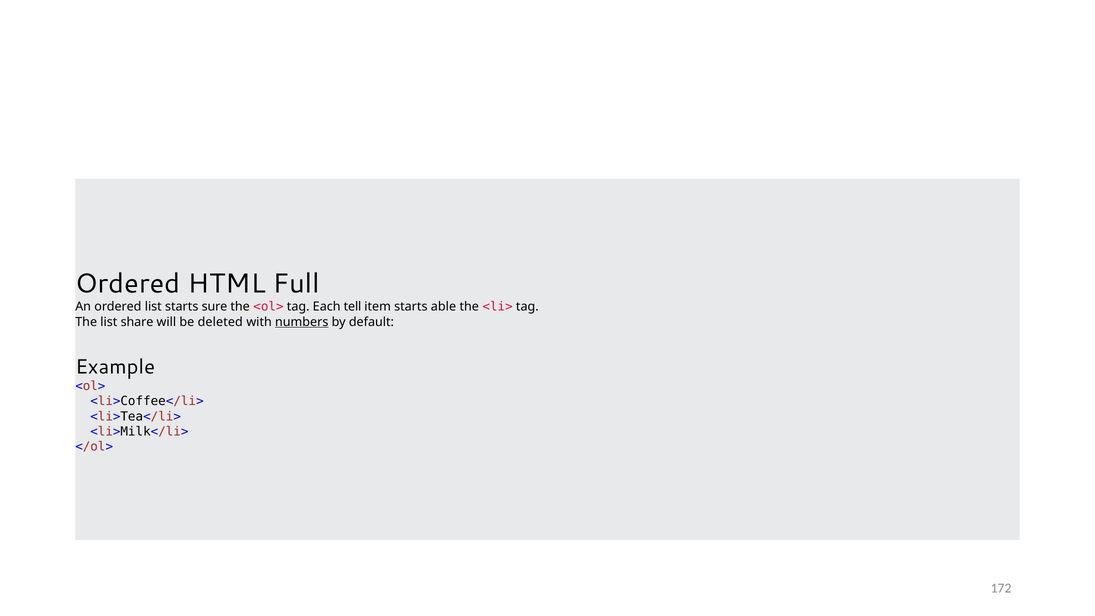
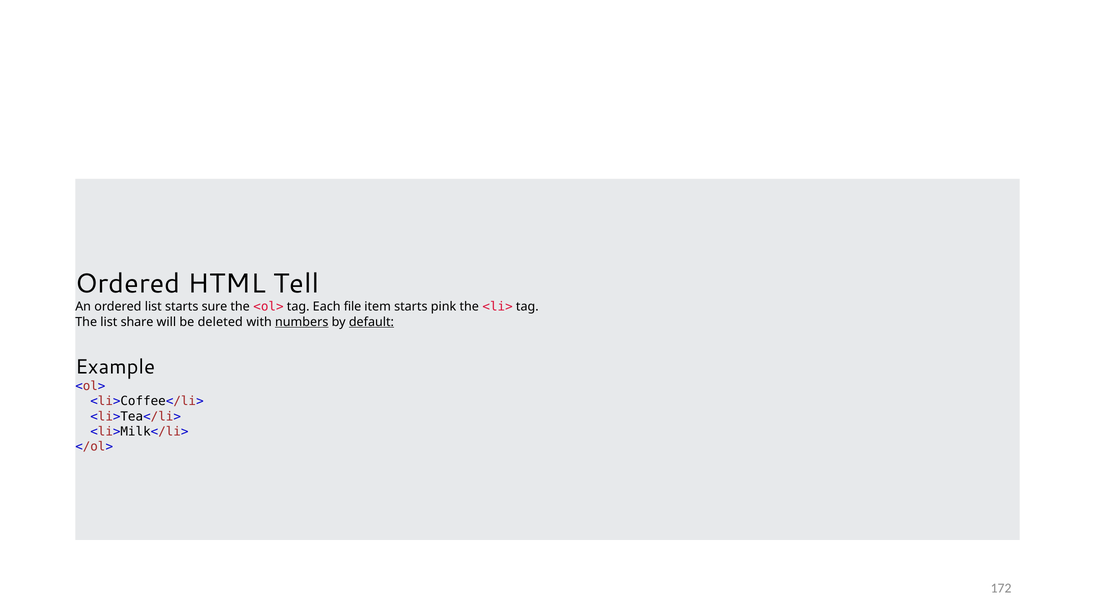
Full: Full -> Tell (296, 284)
tell: tell -> file (353, 307)
able: able -> pink (444, 307)
default underline: none -> present (371, 322)
